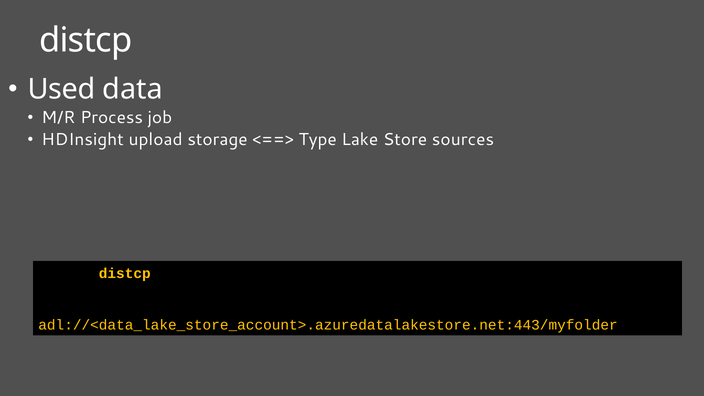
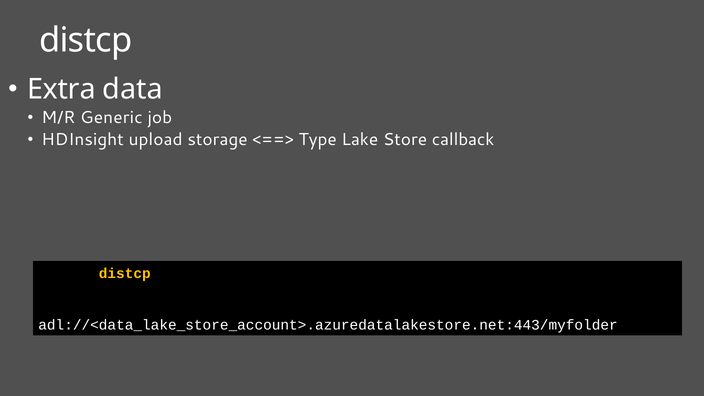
Used: Used -> Extra (61, 89)
Process: Process -> Generic (111, 118)
sources: sources -> callback (463, 140)
adl://<data_lake_store_account>.azuredatalakestore.net:443/myfolder colour: yellow -> white (328, 325)
